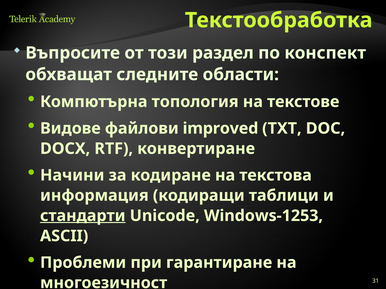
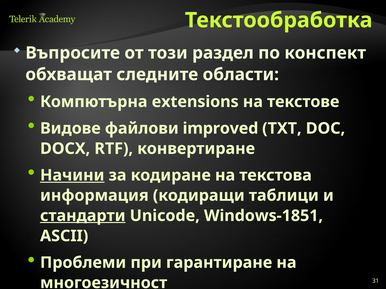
топология: топология -> extensions (195, 102)
Начини underline: none -> present (72, 176)
Windows-1253: Windows-1253 -> Windows-1851 (263, 216)
